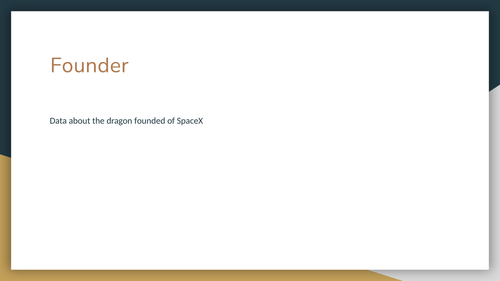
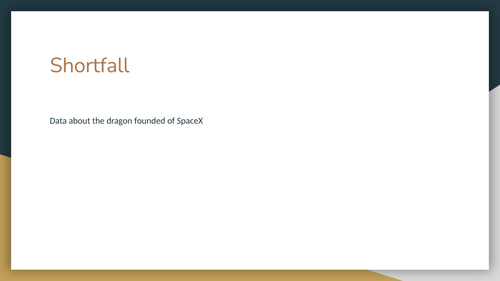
Founder: Founder -> Shortfall (90, 65)
